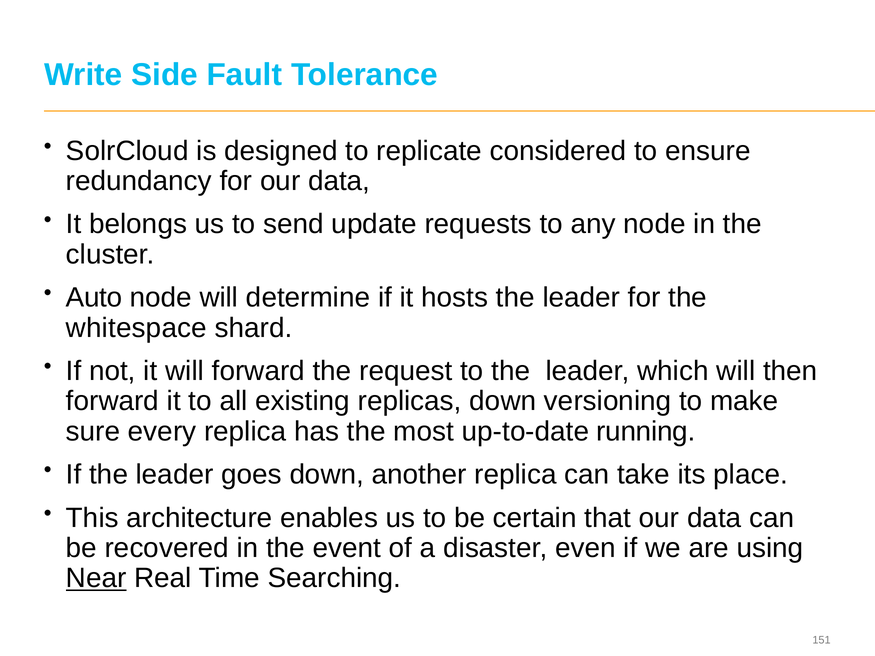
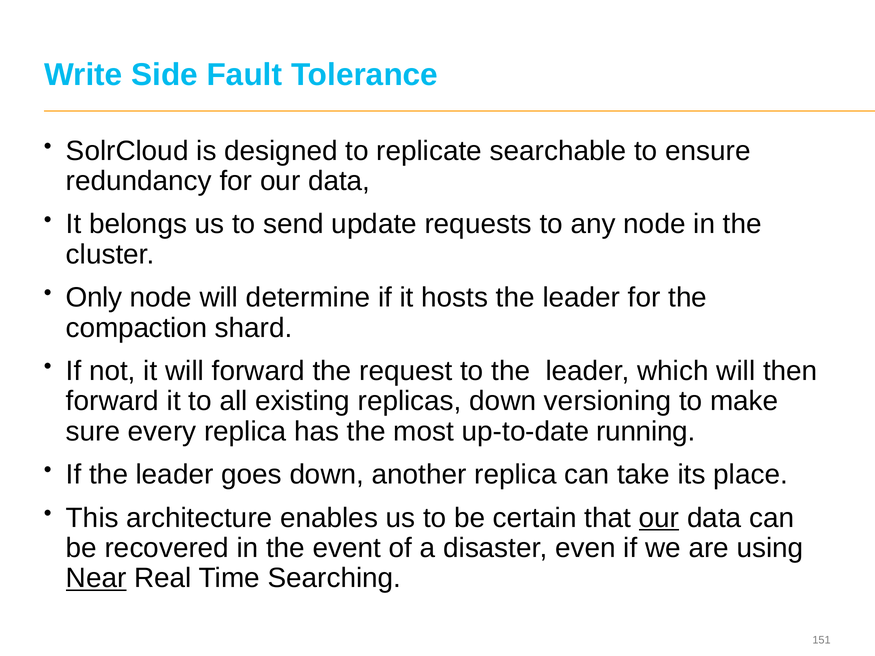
considered: considered -> searchable (558, 151)
Auto: Auto -> Only (94, 298)
whitespace: whitespace -> compaction (137, 328)
our underline: none -> present (659, 518)
